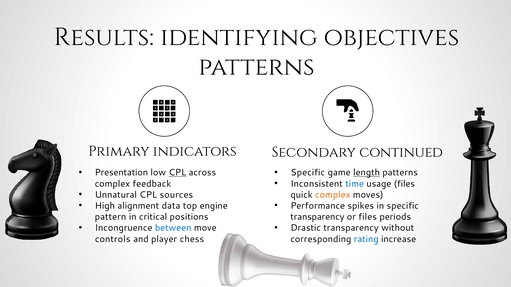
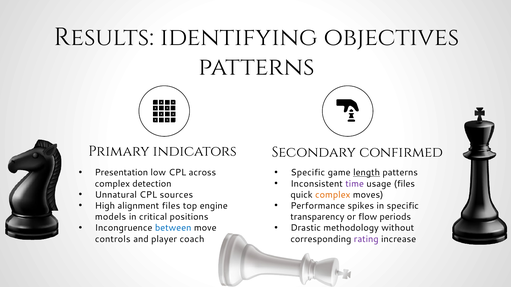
continued: continued -> confirmed (401, 153)
CPL underline: present -> none (177, 173)
time colour: blue -> purple (355, 184)
feedback: feedback -> detection (152, 184)
alignment data: data -> files (171, 206)
pattern: pattern -> models (111, 217)
or files: files -> flow (368, 217)
Drastic transparency: transparency -> methodology (351, 228)
chess: chess -> coach (192, 239)
rating colour: blue -> purple (366, 239)
